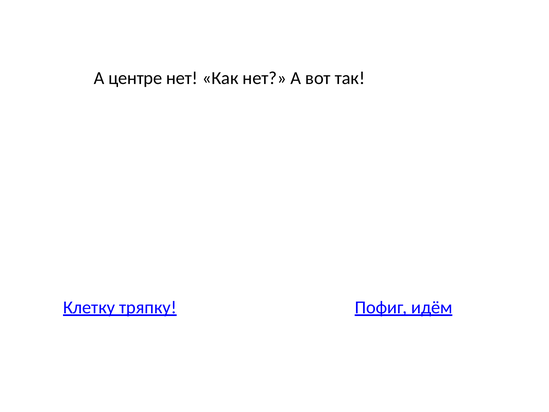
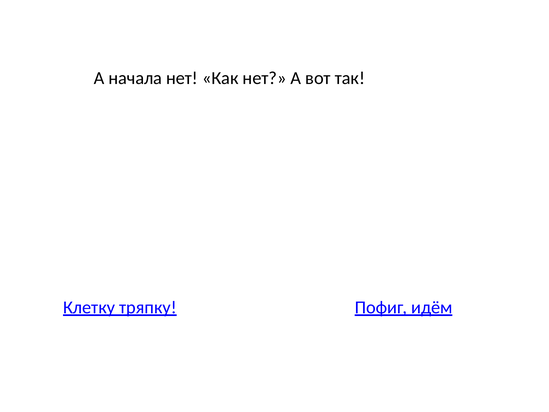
центре: центре -> начала (135, 78)
